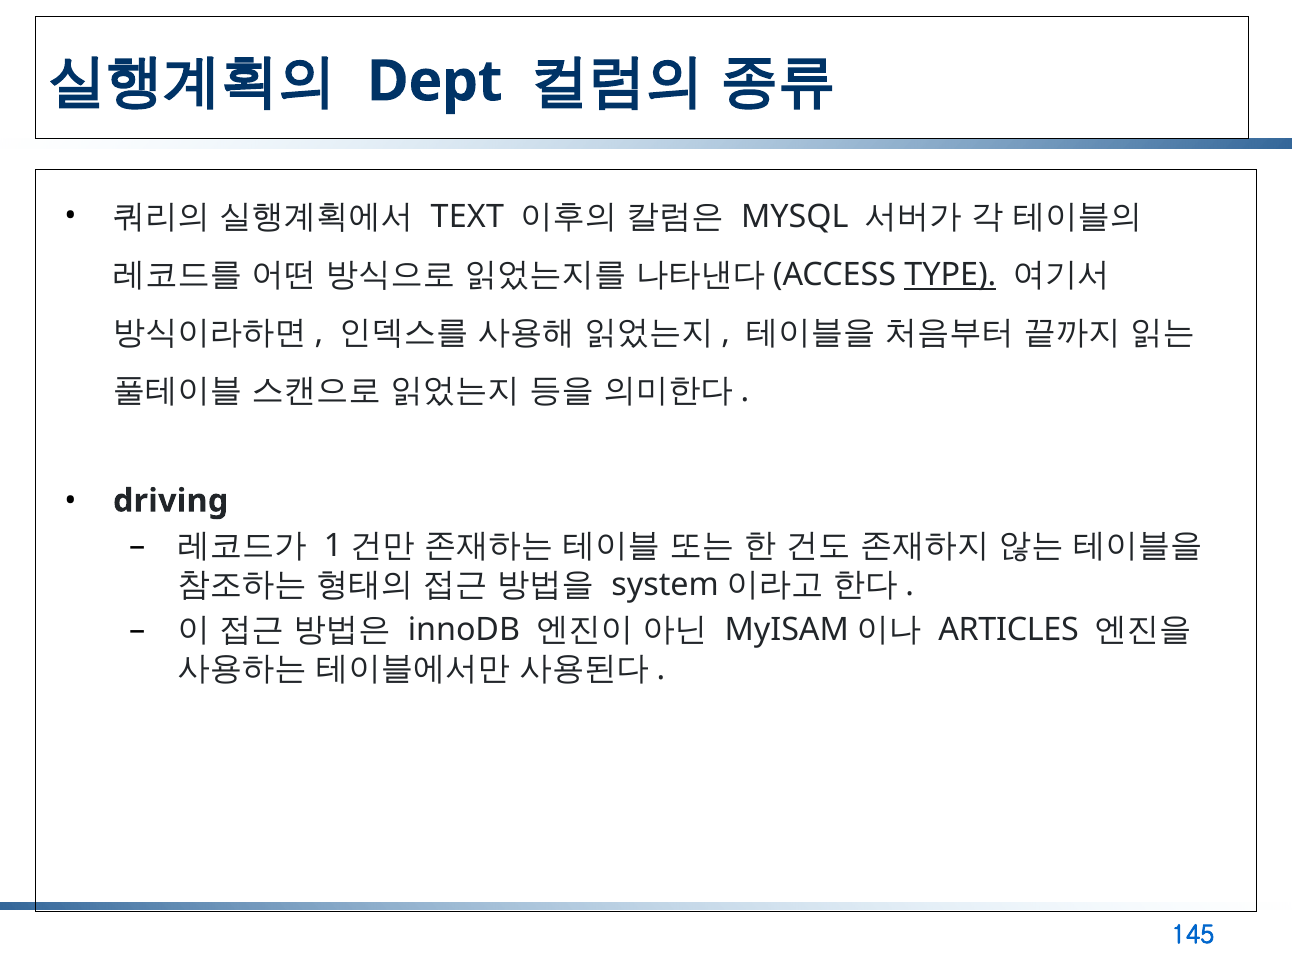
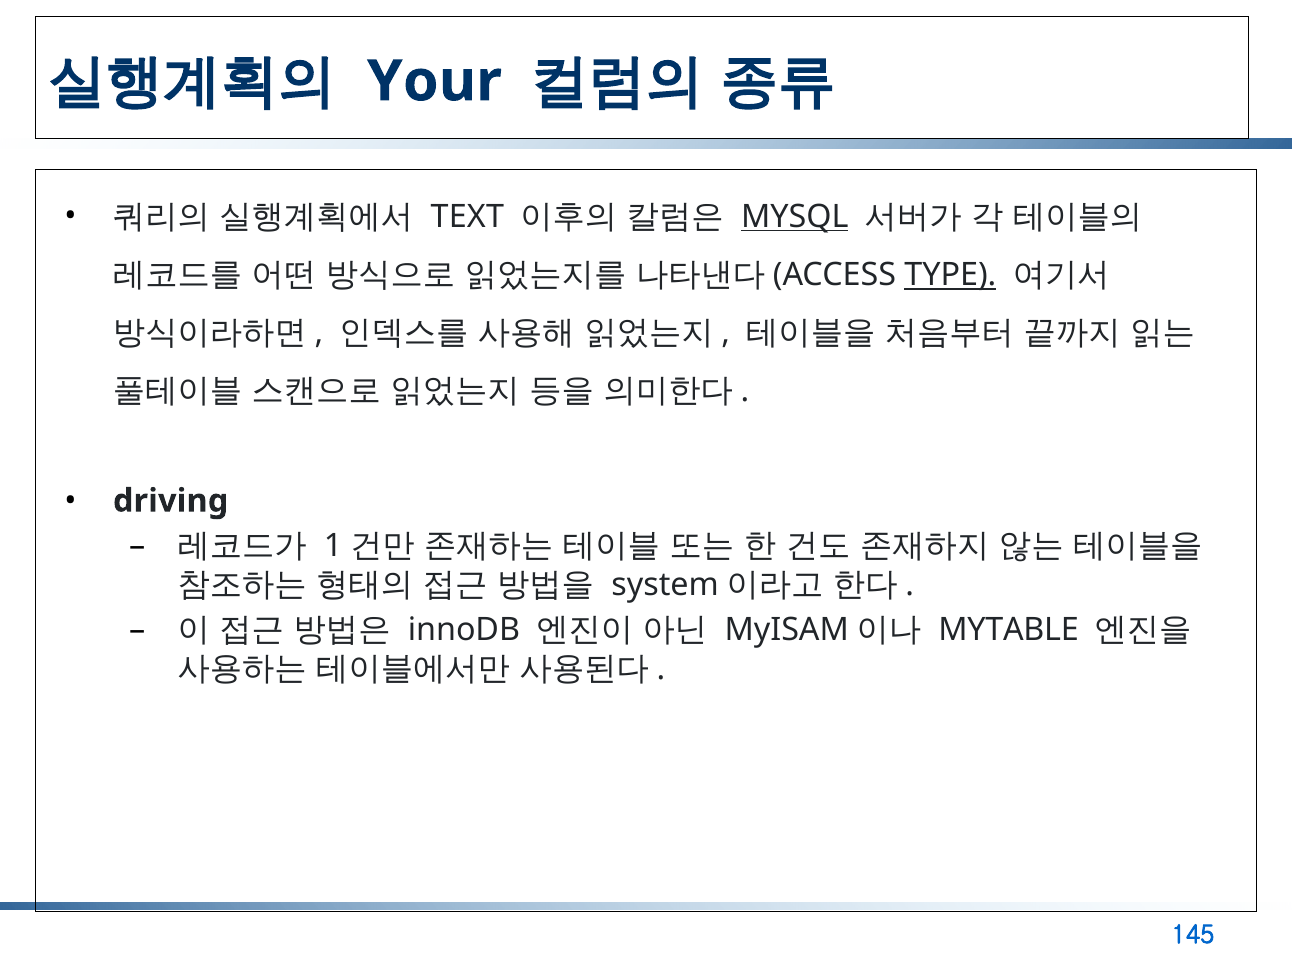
Dept: Dept -> Your (434, 81)
MYSQL underline: none -> present (795, 217)
ARTICLES: ARTICLES -> MYTABLE (1009, 630)
